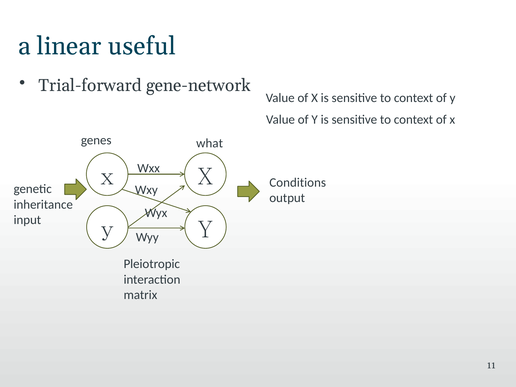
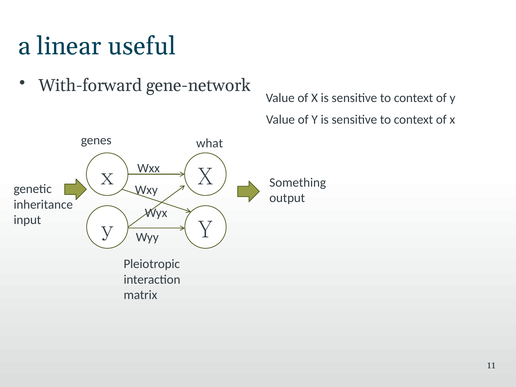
Trial-forward: Trial-forward -> With-forward (90, 86)
Conditions: Conditions -> Something (298, 182)
